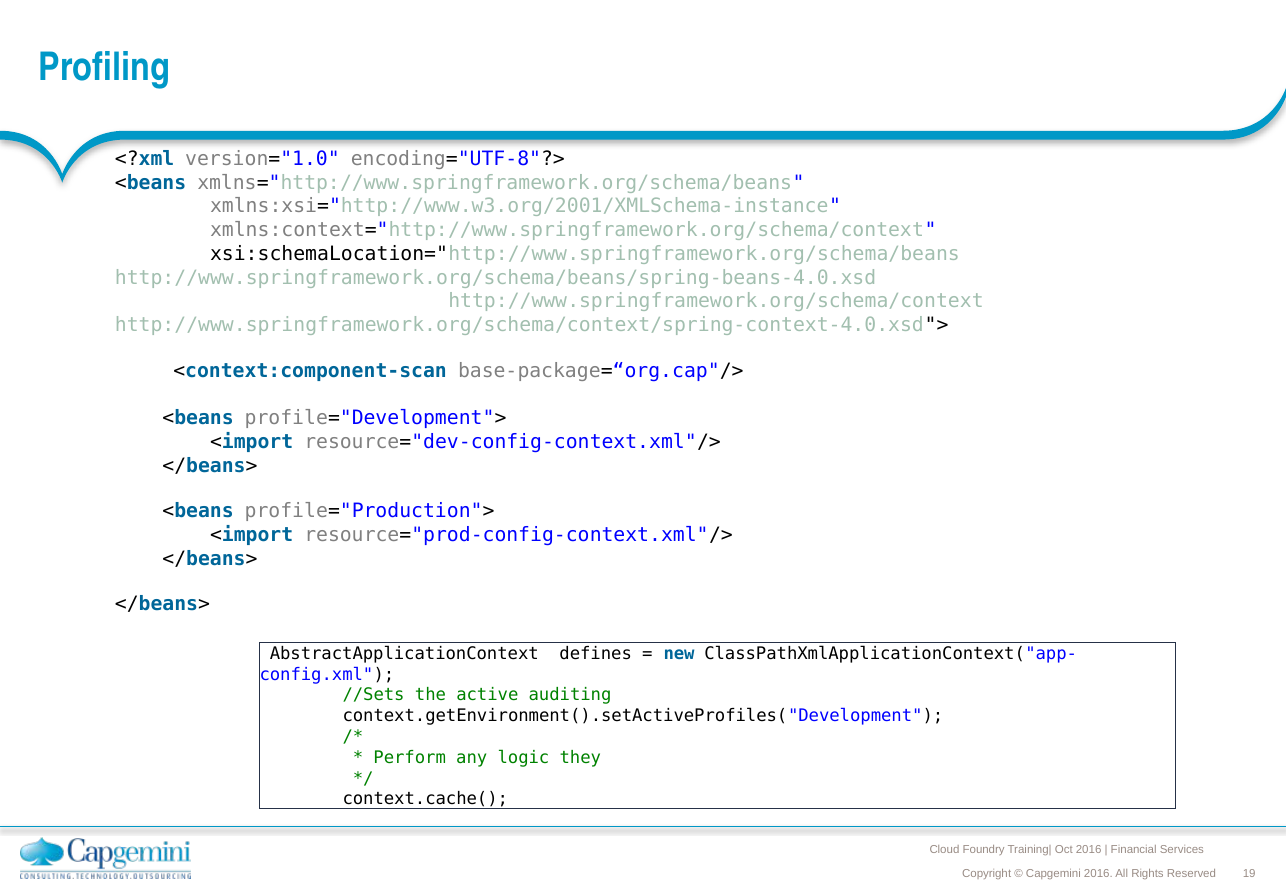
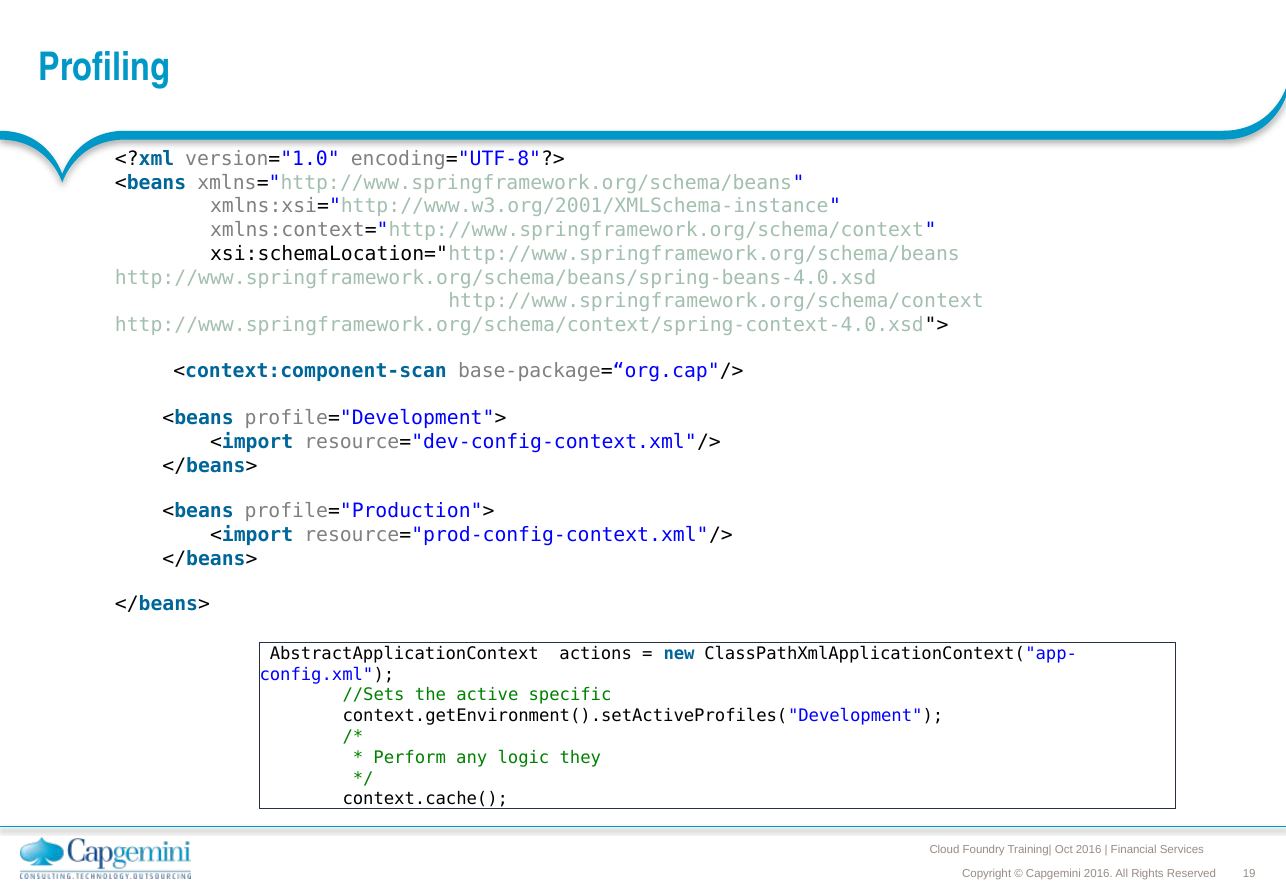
defines: defines -> actions (596, 653)
auditing: auditing -> specific (570, 695)
